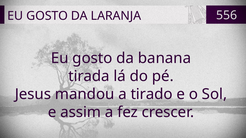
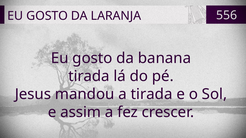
a tirado: tirado -> tirada (152, 94)
